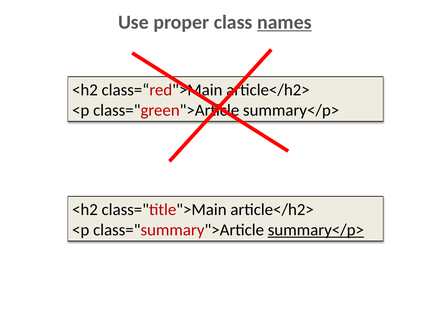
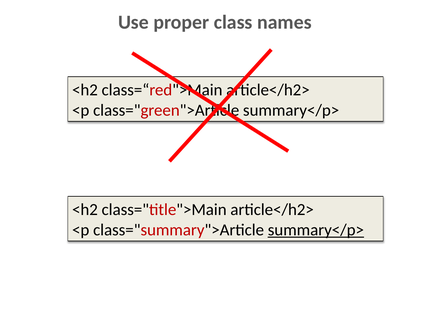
names underline: present -> none (284, 22)
